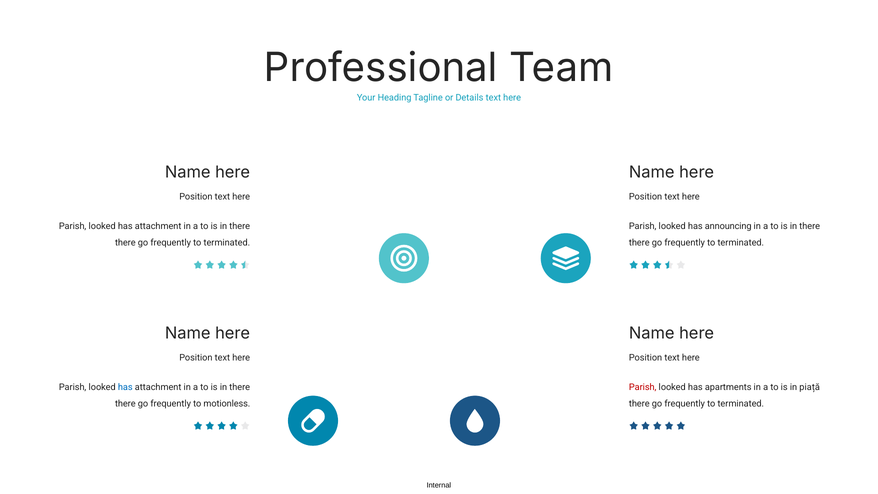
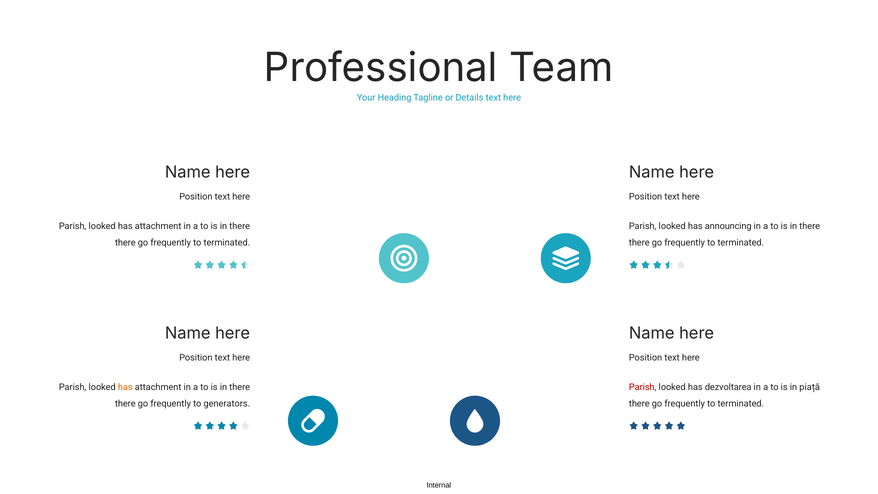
has colour: blue -> orange (125, 387)
apartments: apartments -> dezvoltarea (728, 387)
motionless: motionless -> generators (227, 404)
